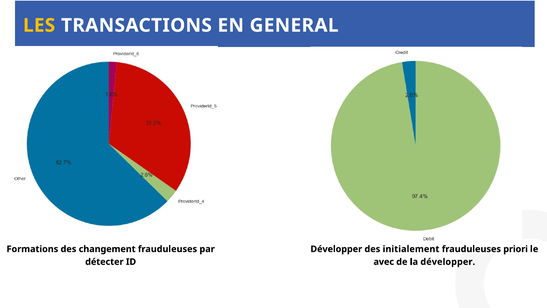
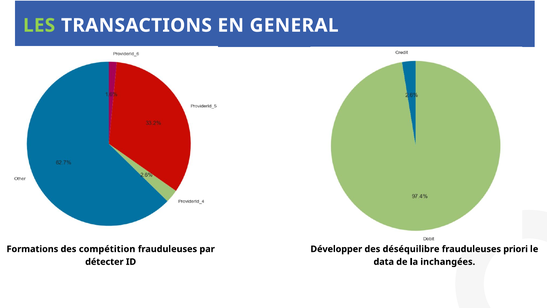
LES colour: yellow -> light green (39, 25)
changement: changement -> compétition (107, 249)
initialement: initialement -> déséquilibre (411, 249)
avec: avec -> data (384, 262)
la développer: développer -> inchangées (448, 262)
